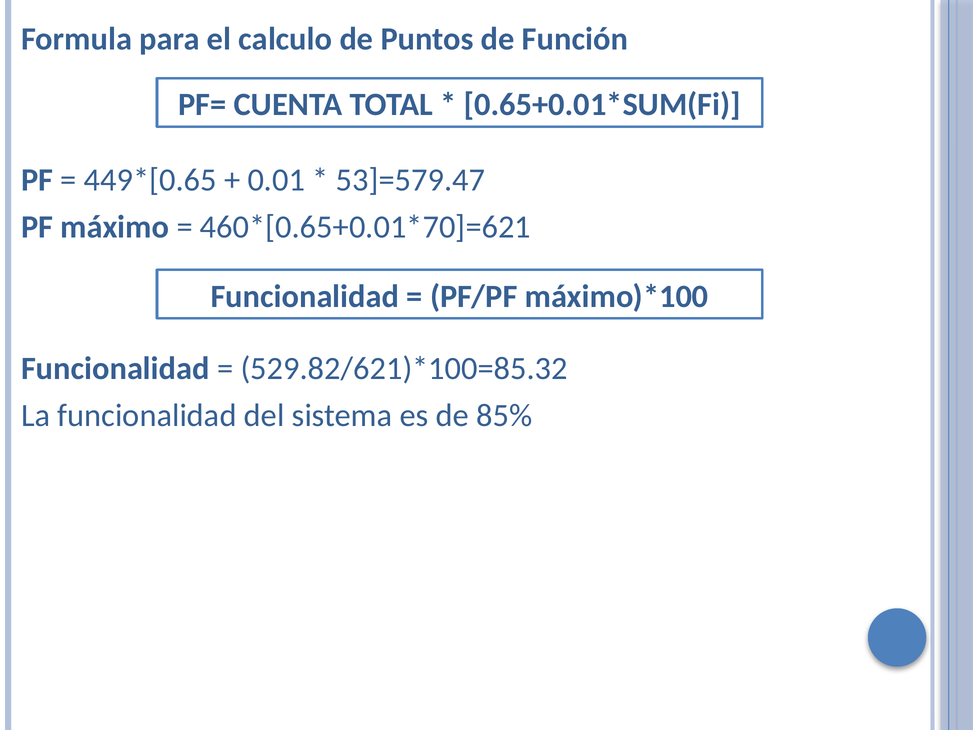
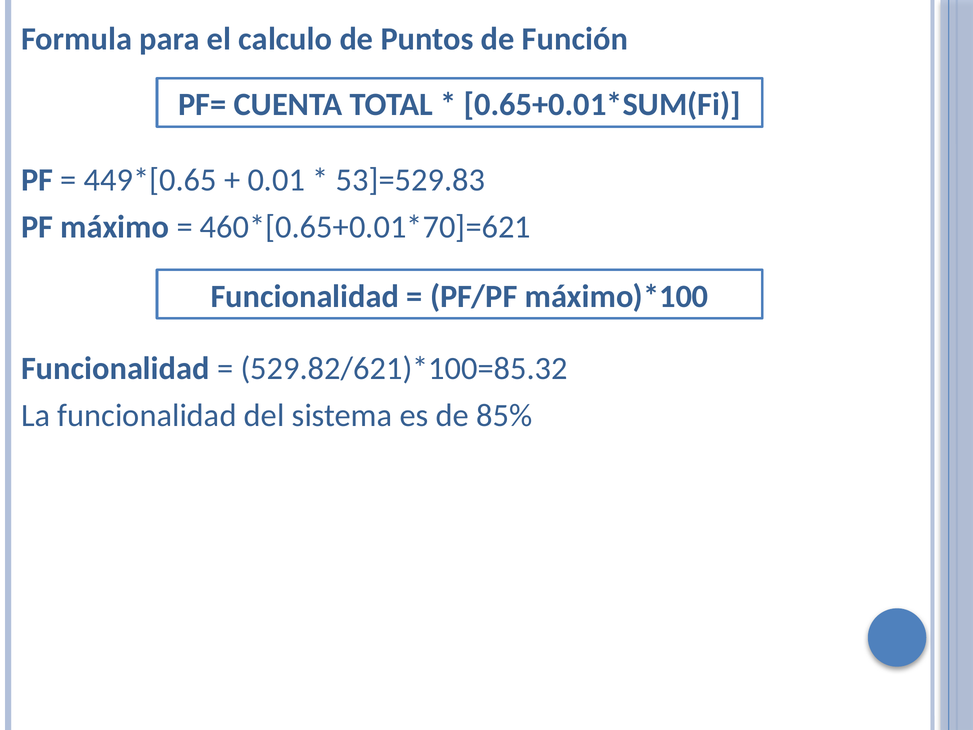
53]=579.47: 53]=579.47 -> 53]=529.83 (410, 180)
